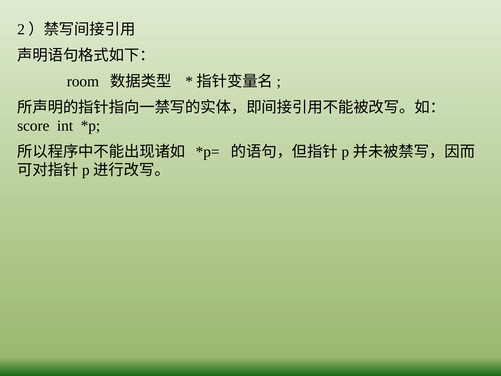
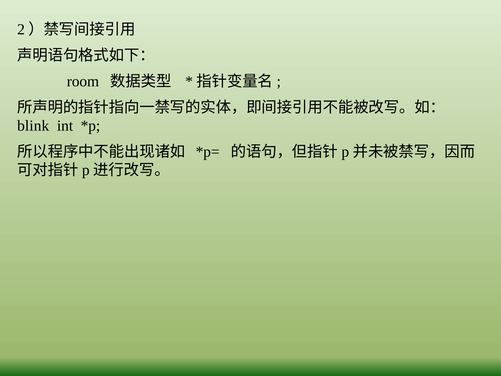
score: score -> blink (33, 126)
